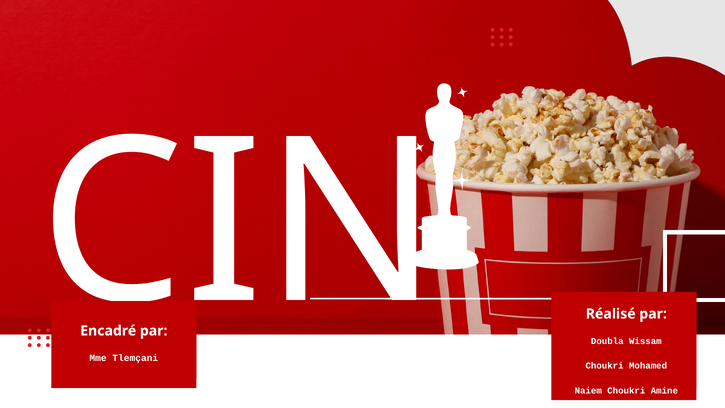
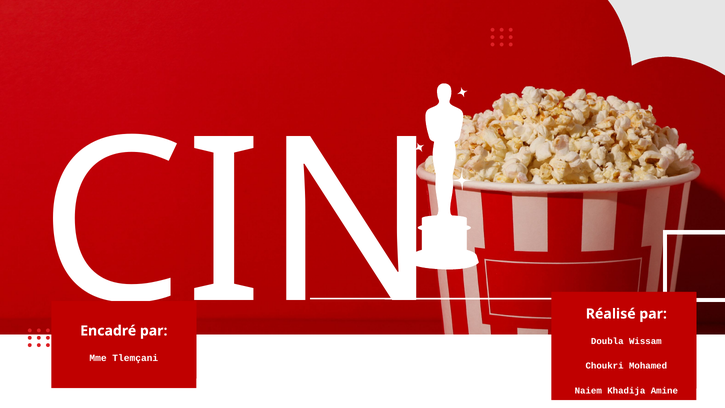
Naiem Choukri: Choukri -> Khadija (626, 390)
